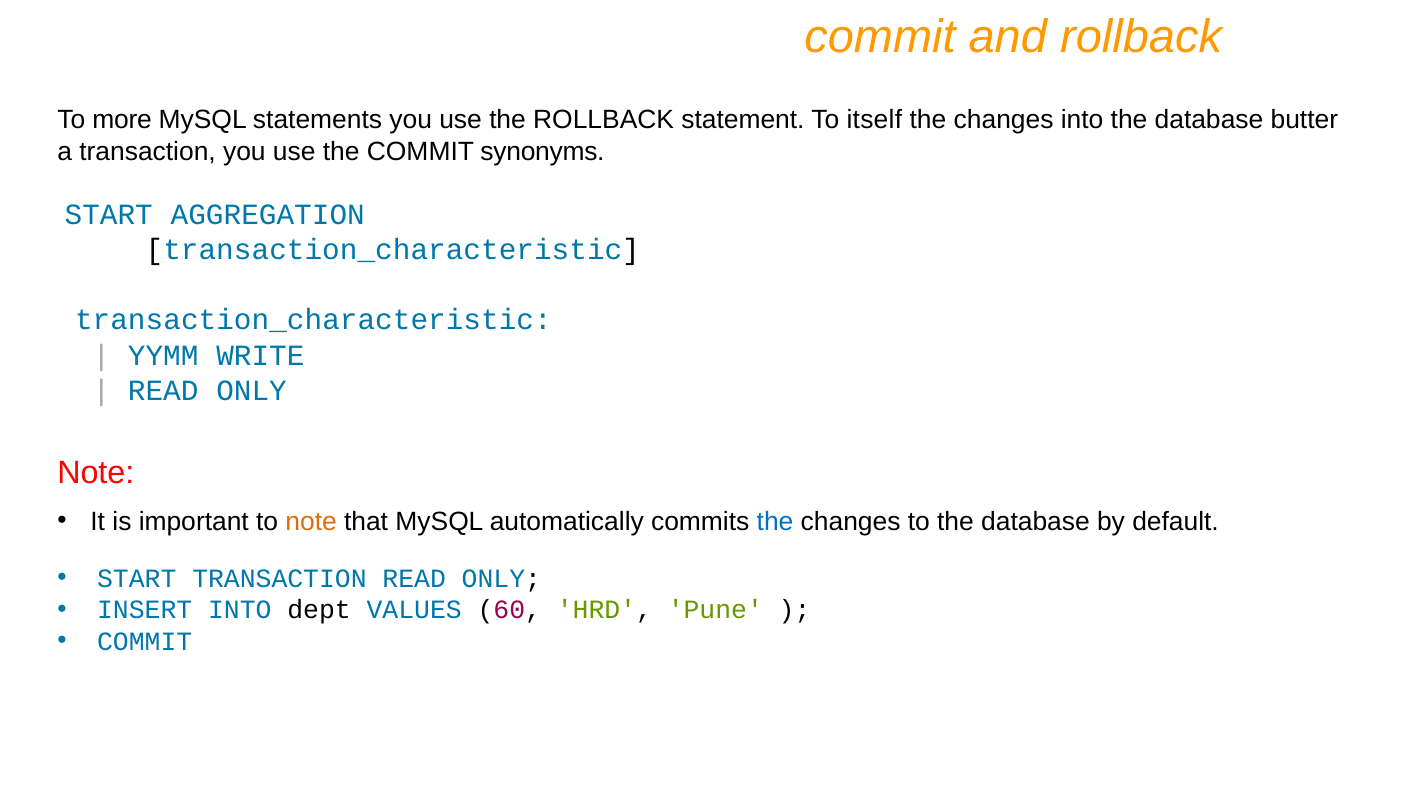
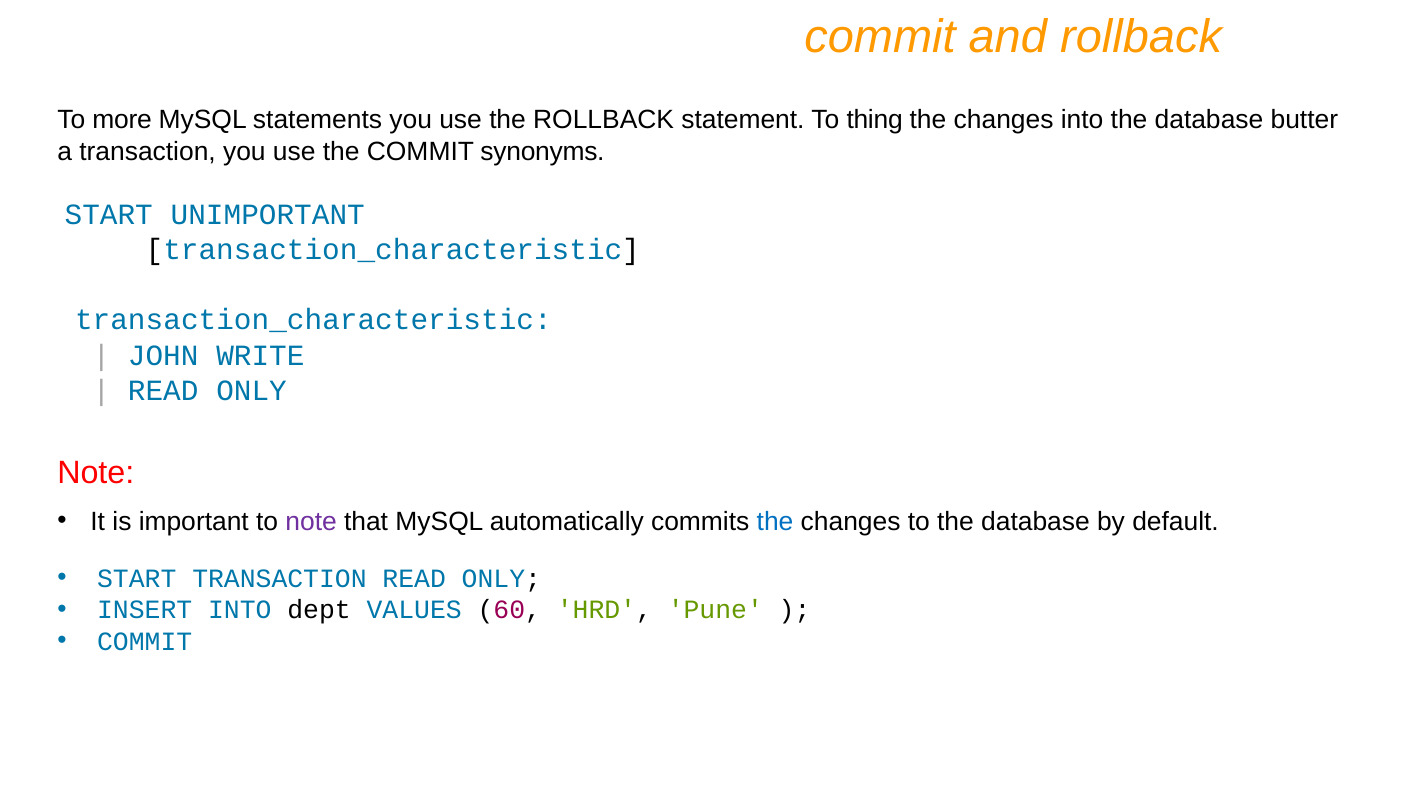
itself: itself -> thing (875, 120)
AGGREGATION: AGGREGATION -> UNIMPORTANT (268, 215)
YYMM: YYMM -> JOHN (163, 356)
note colour: orange -> purple (311, 522)
